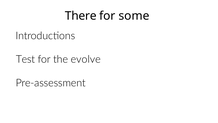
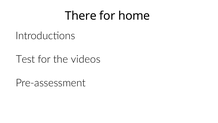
some: some -> home (134, 16)
evolve: evolve -> videos (86, 59)
